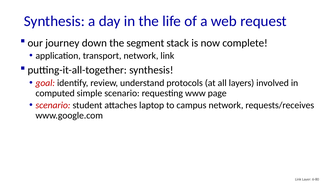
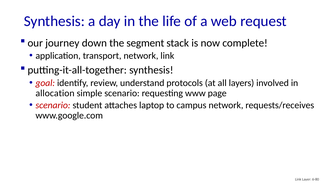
computed: computed -> allocation (55, 93)
